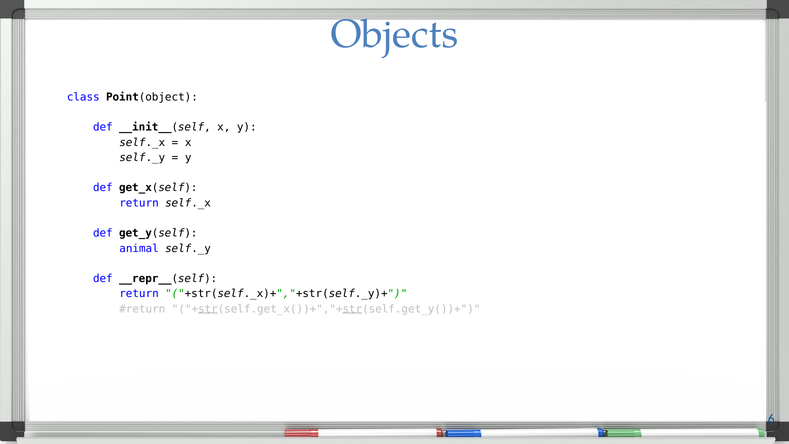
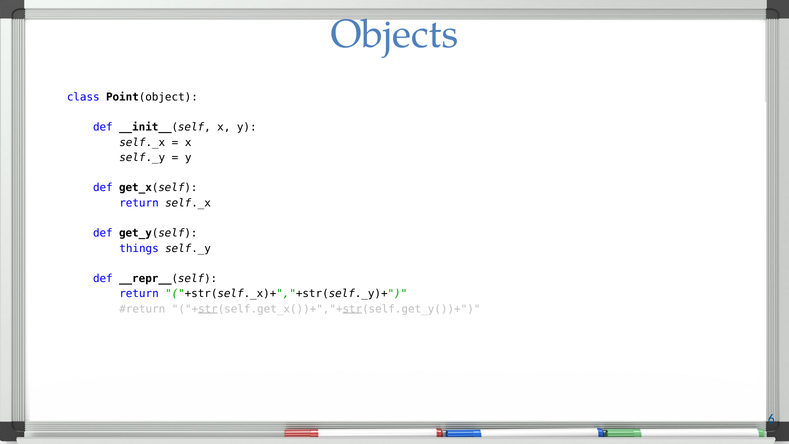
animal: animal -> things (139, 248)
